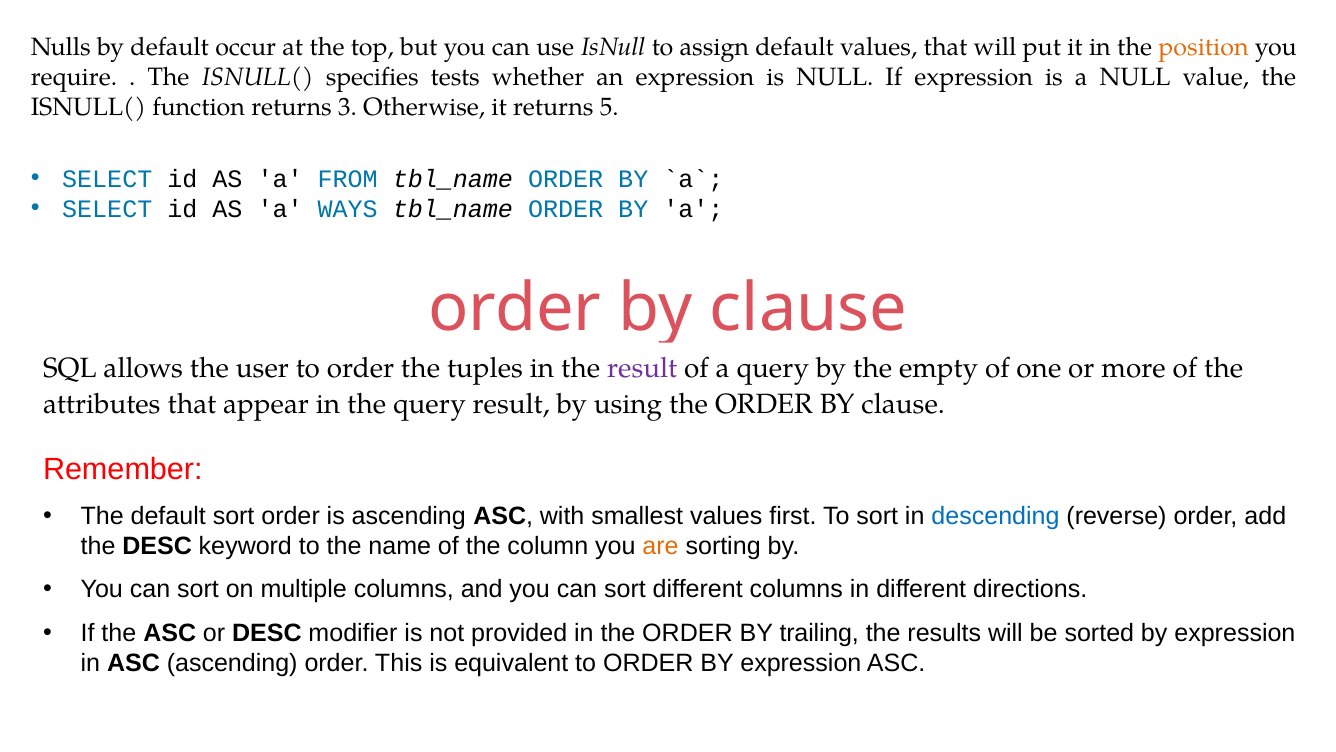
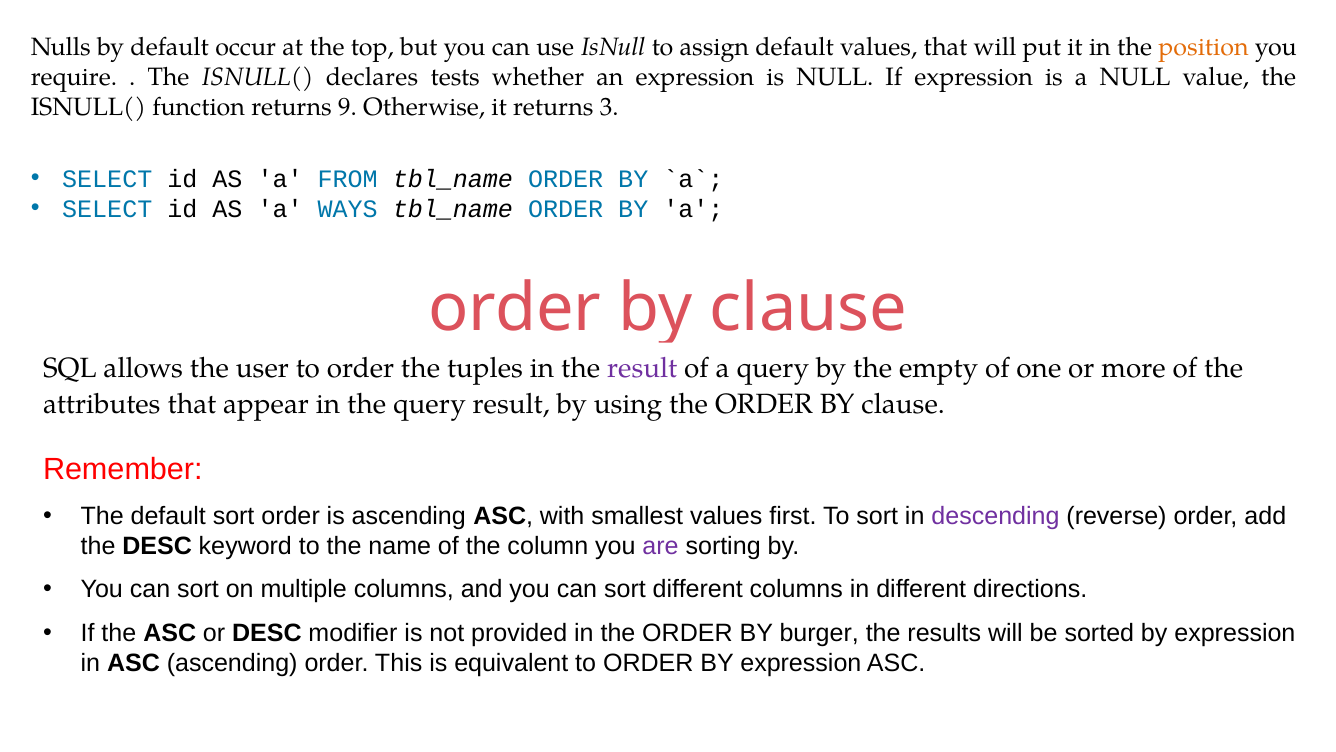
specifies: specifies -> declares (372, 77)
3: 3 -> 9 (347, 107)
5: 5 -> 3 (609, 107)
descending colour: blue -> purple (996, 516)
are colour: orange -> purple (661, 546)
trailing: trailing -> burger (819, 633)
